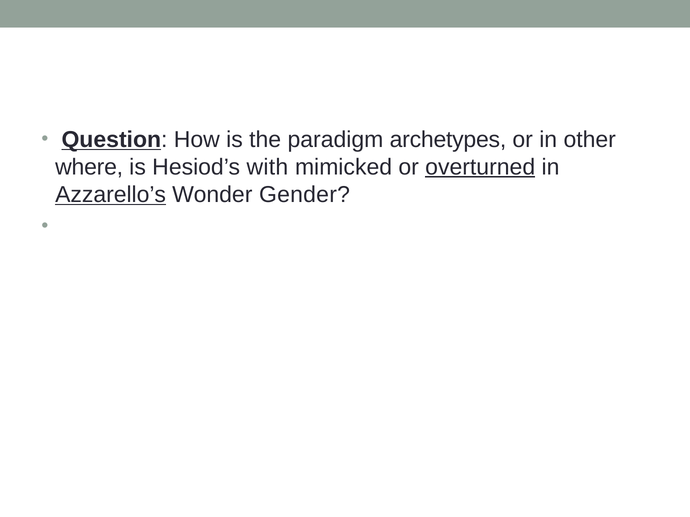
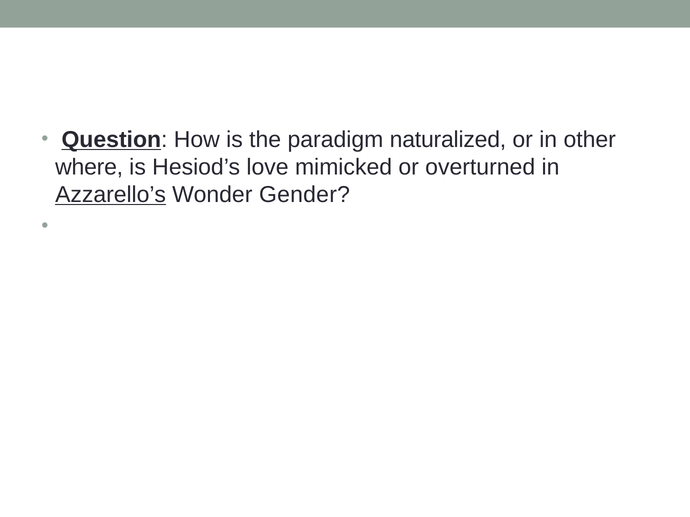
archetypes: archetypes -> naturalized (448, 140)
with: with -> love (268, 167)
overturned underline: present -> none (480, 167)
